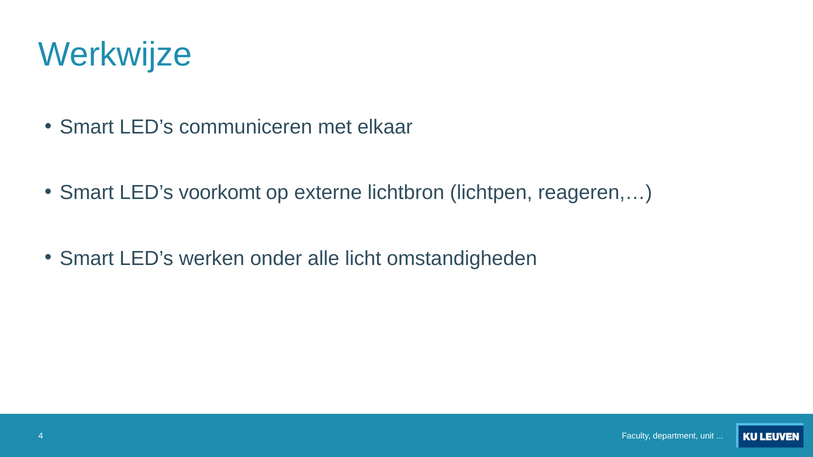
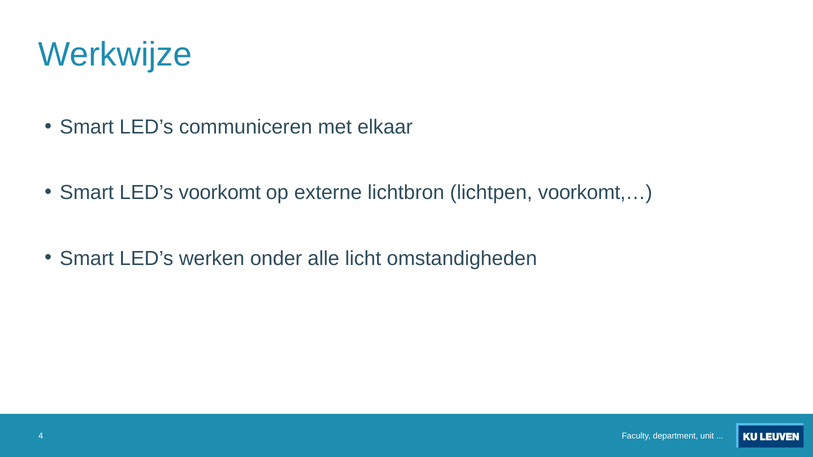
reageren,…: reageren,… -> voorkomt,… (595, 193)
